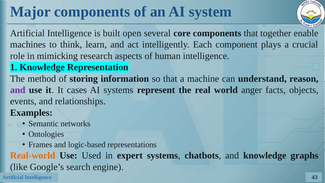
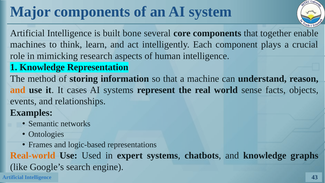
open: open -> bone (132, 33)
and colour: purple -> orange (18, 90)
anger: anger -> sense (252, 90)
